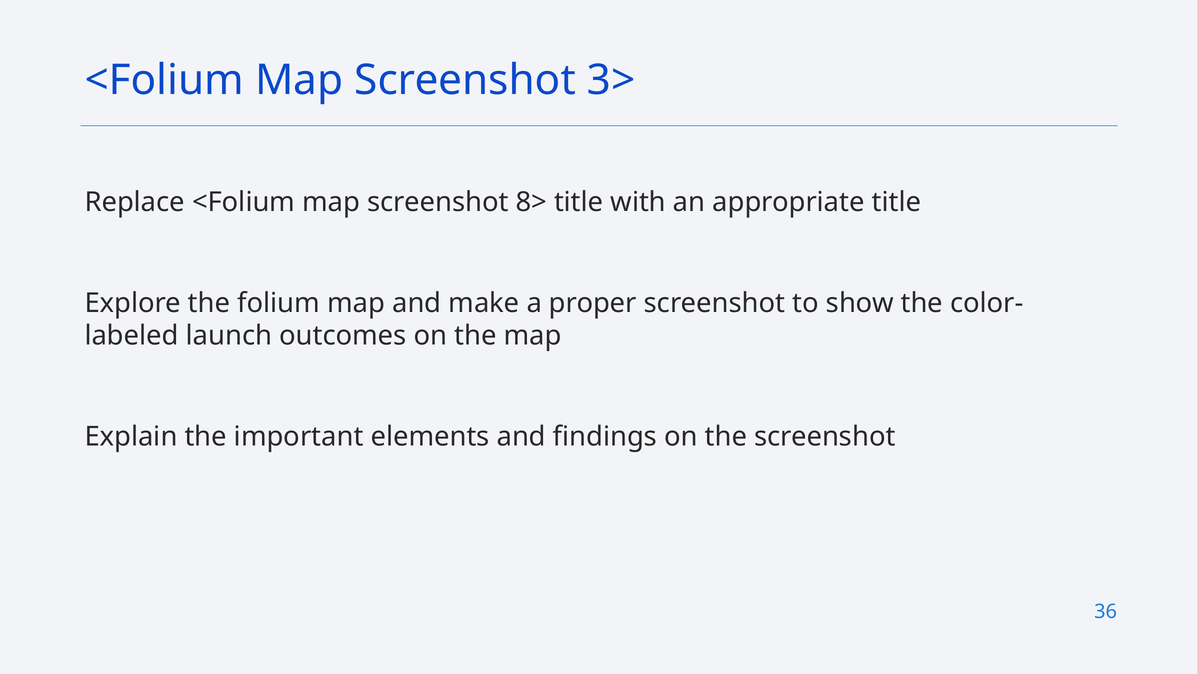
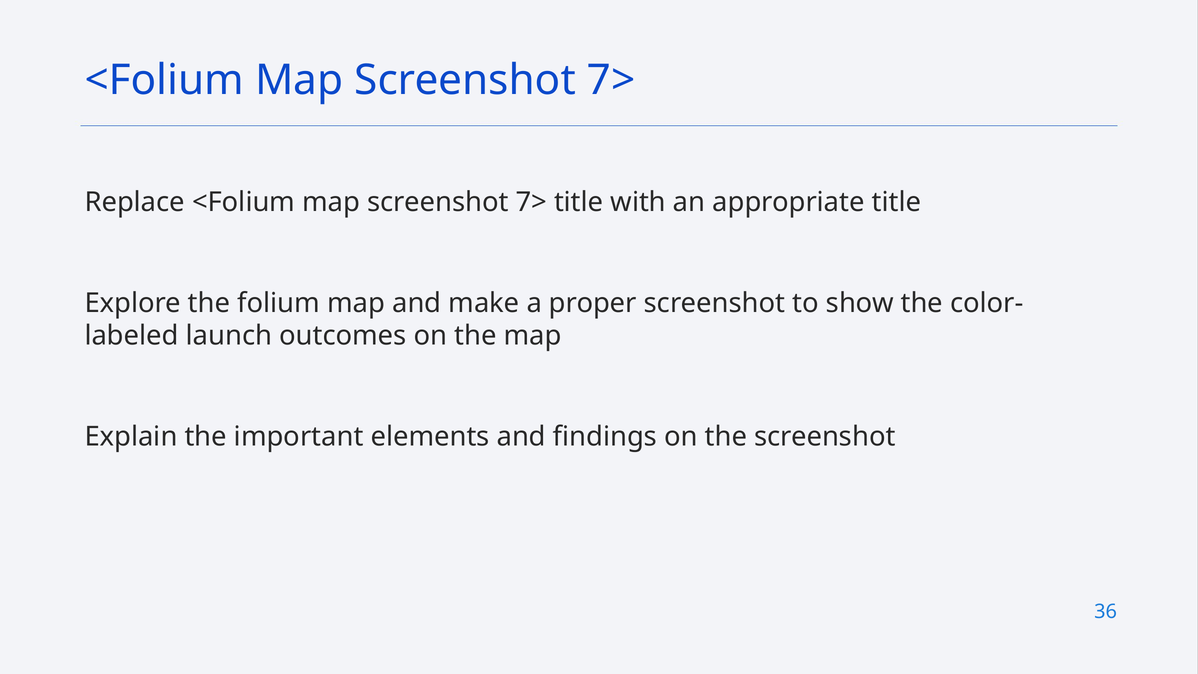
3>: 3> -> 7> (611, 80)
8>: 8> -> 7> (531, 202)
